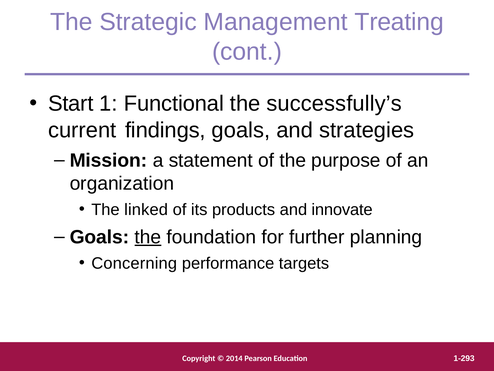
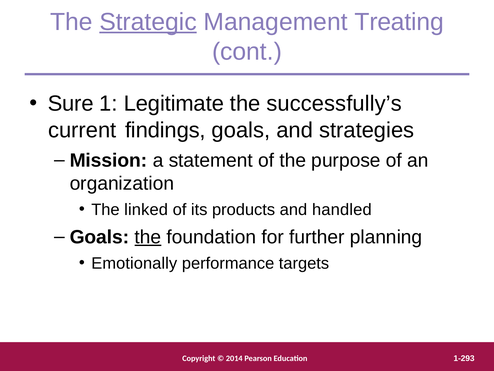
Strategic underline: none -> present (148, 22)
Start: Start -> Sure (71, 104)
Functional: Functional -> Legitimate (174, 104)
innovate: innovate -> handled (342, 209)
Concerning: Concerning -> Emotionally (134, 263)
